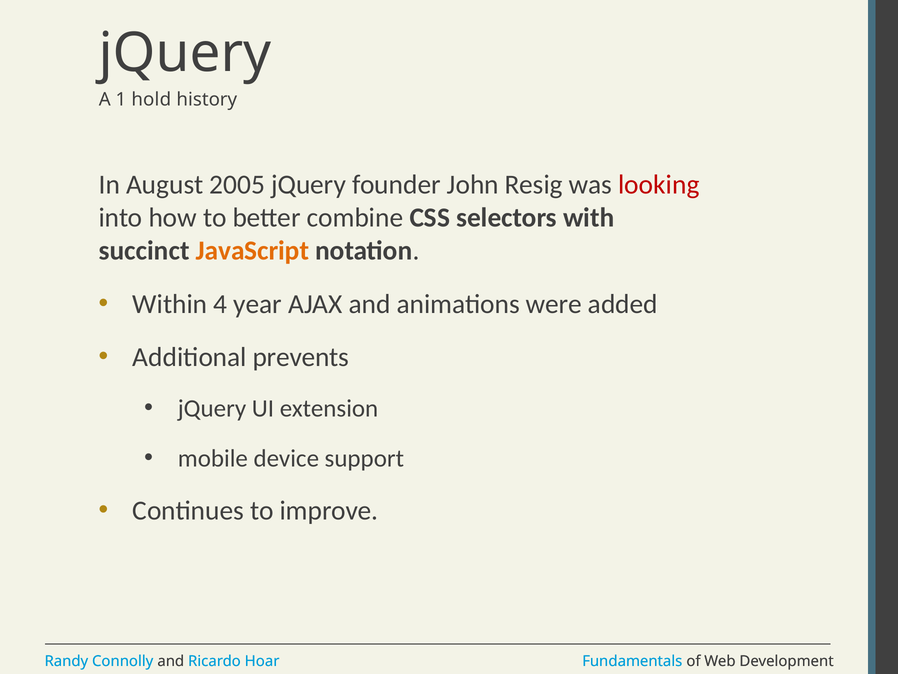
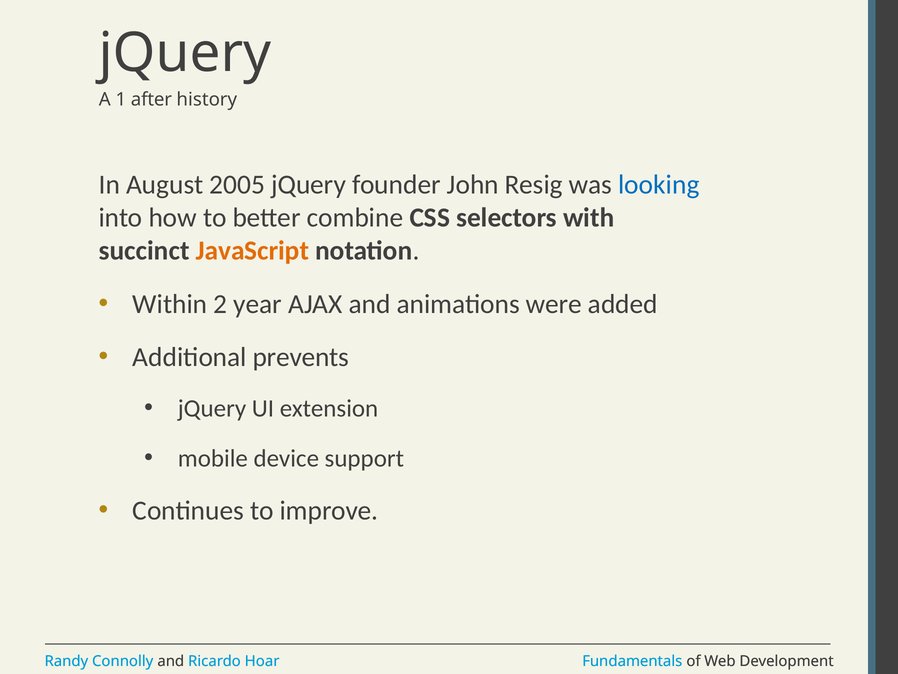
hold: hold -> after (151, 99)
looking colour: red -> blue (659, 185)
4: 4 -> 2 (220, 304)
